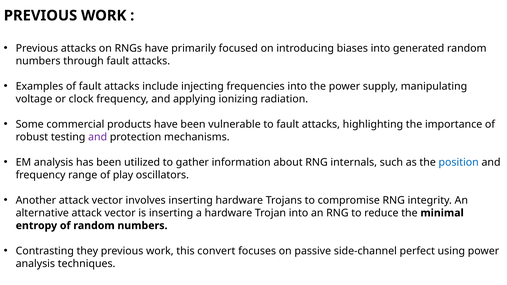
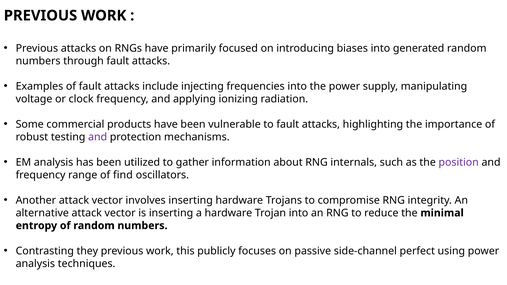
position colour: blue -> purple (459, 162)
play: play -> find (123, 175)
convert: convert -> publicly (216, 251)
